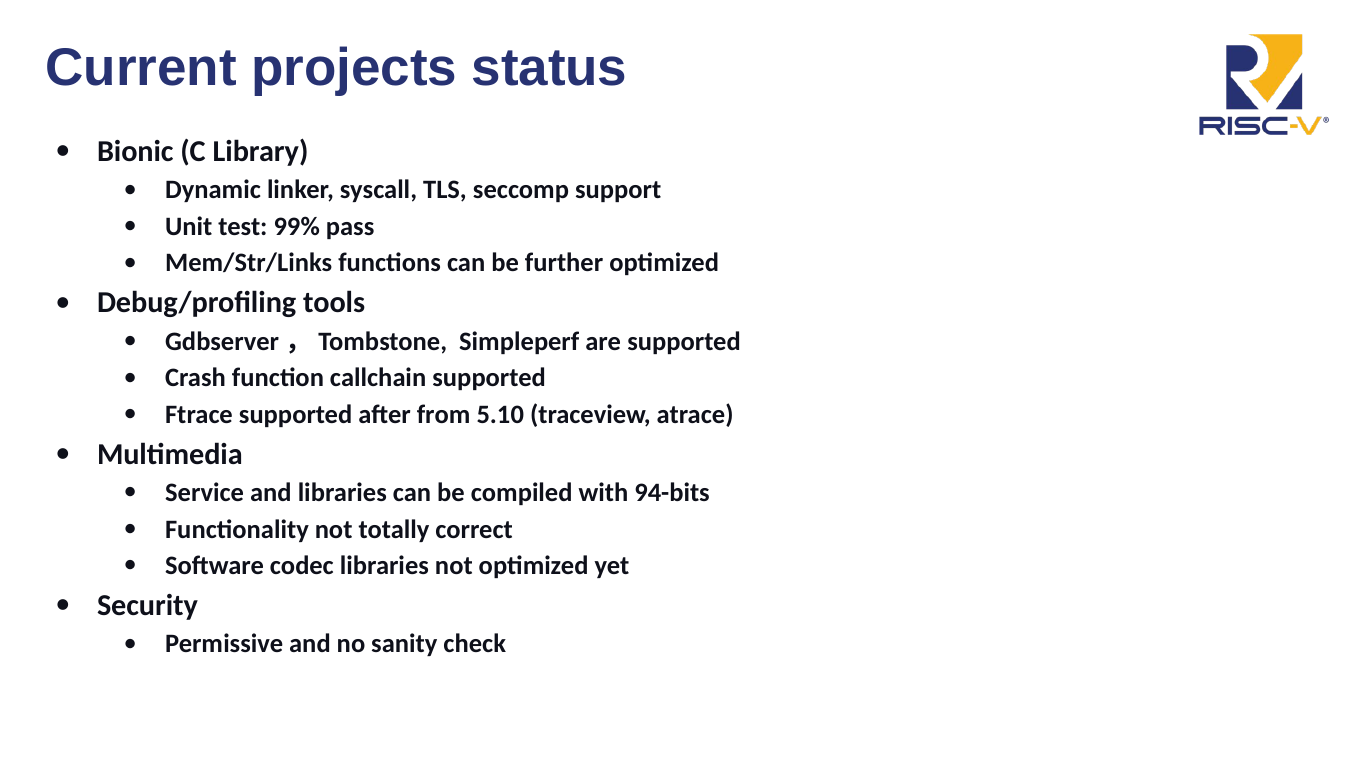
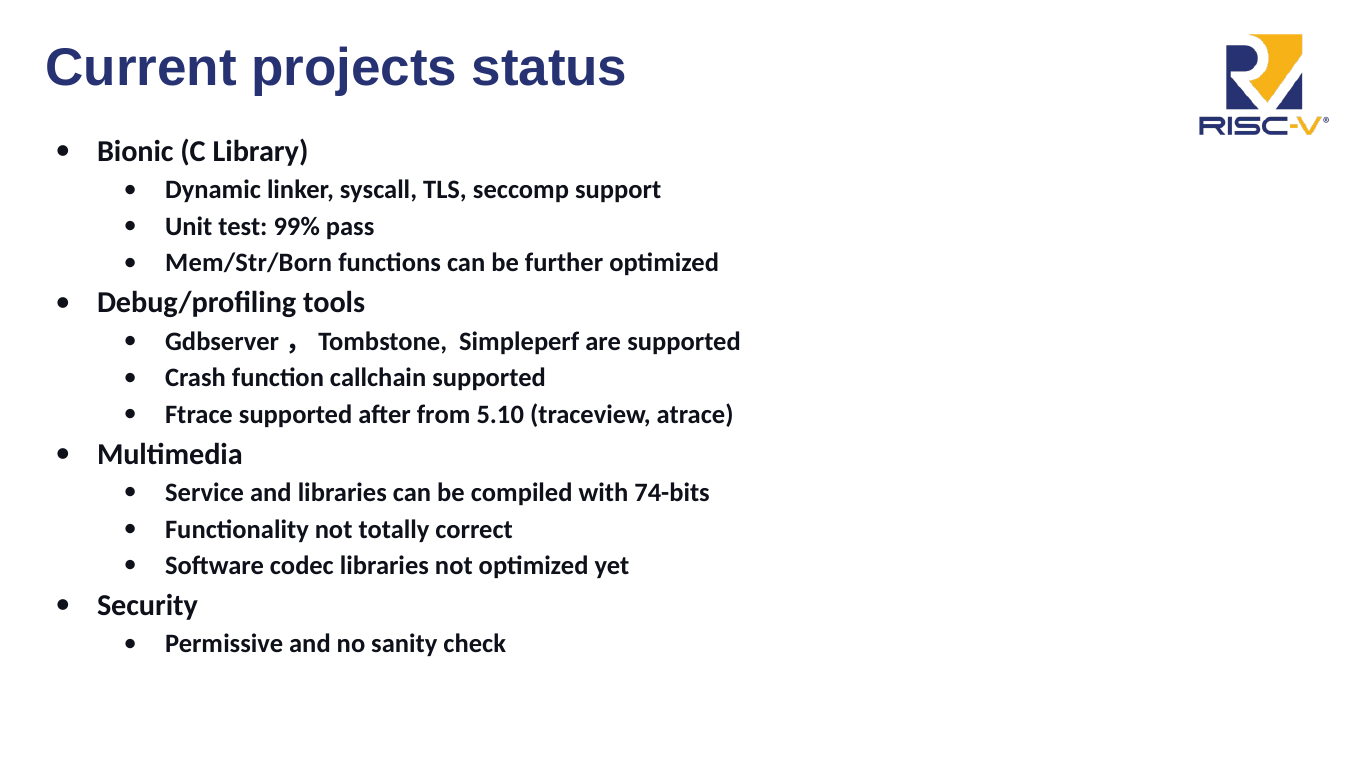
Mem/Str/Links: Mem/Str/Links -> Mem/Str/Born (249, 263)
94-bits: 94-bits -> 74-bits (672, 493)
